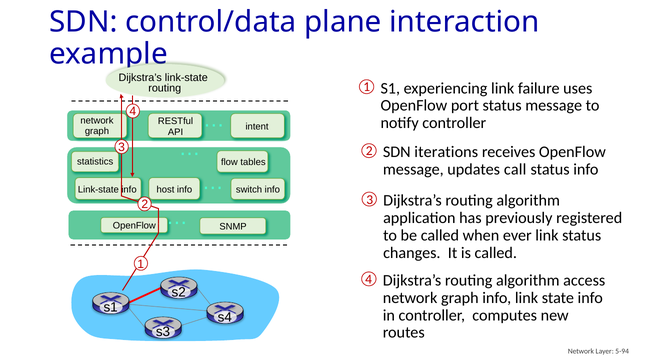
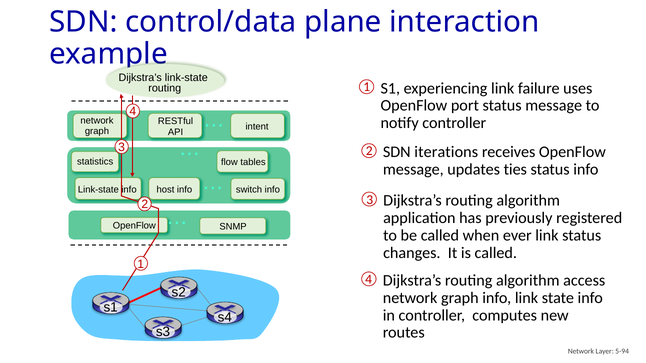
call: call -> ties (515, 170)
